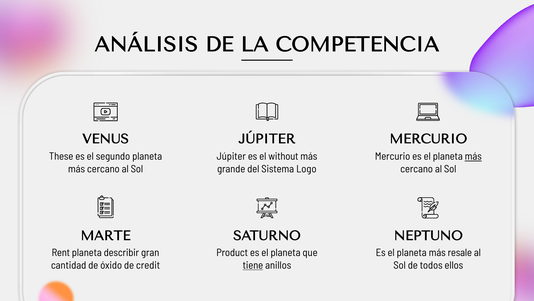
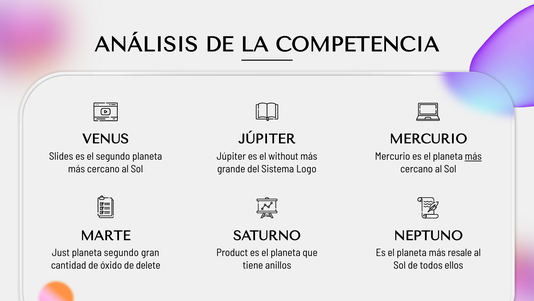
These: These -> Slides (61, 156)
Rent: Rent -> Just (61, 252)
planeta describir: describir -> segundo (121, 252)
credit: credit -> delete (148, 265)
tiene underline: present -> none (253, 265)
